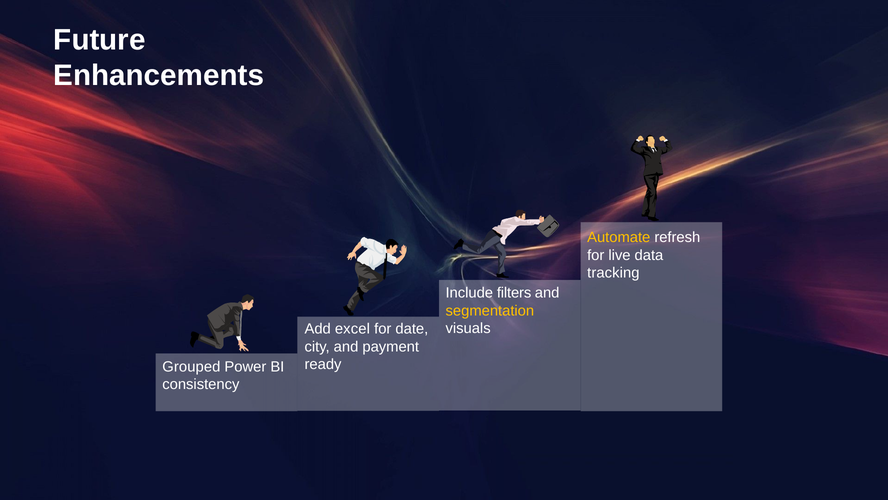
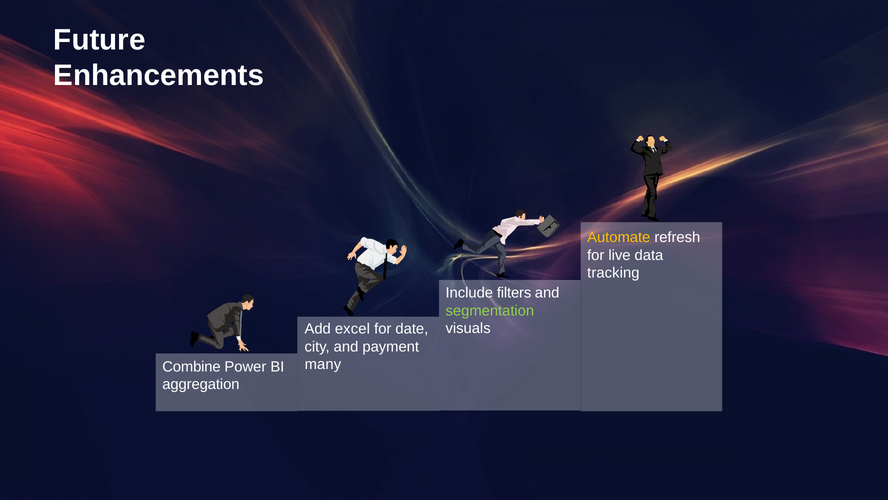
segmentation colour: yellow -> light green (490, 311)
ready: ready -> many (323, 364)
Grouped: Grouped -> Combine (192, 366)
consistency: consistency -> aggregation (201, 384)
